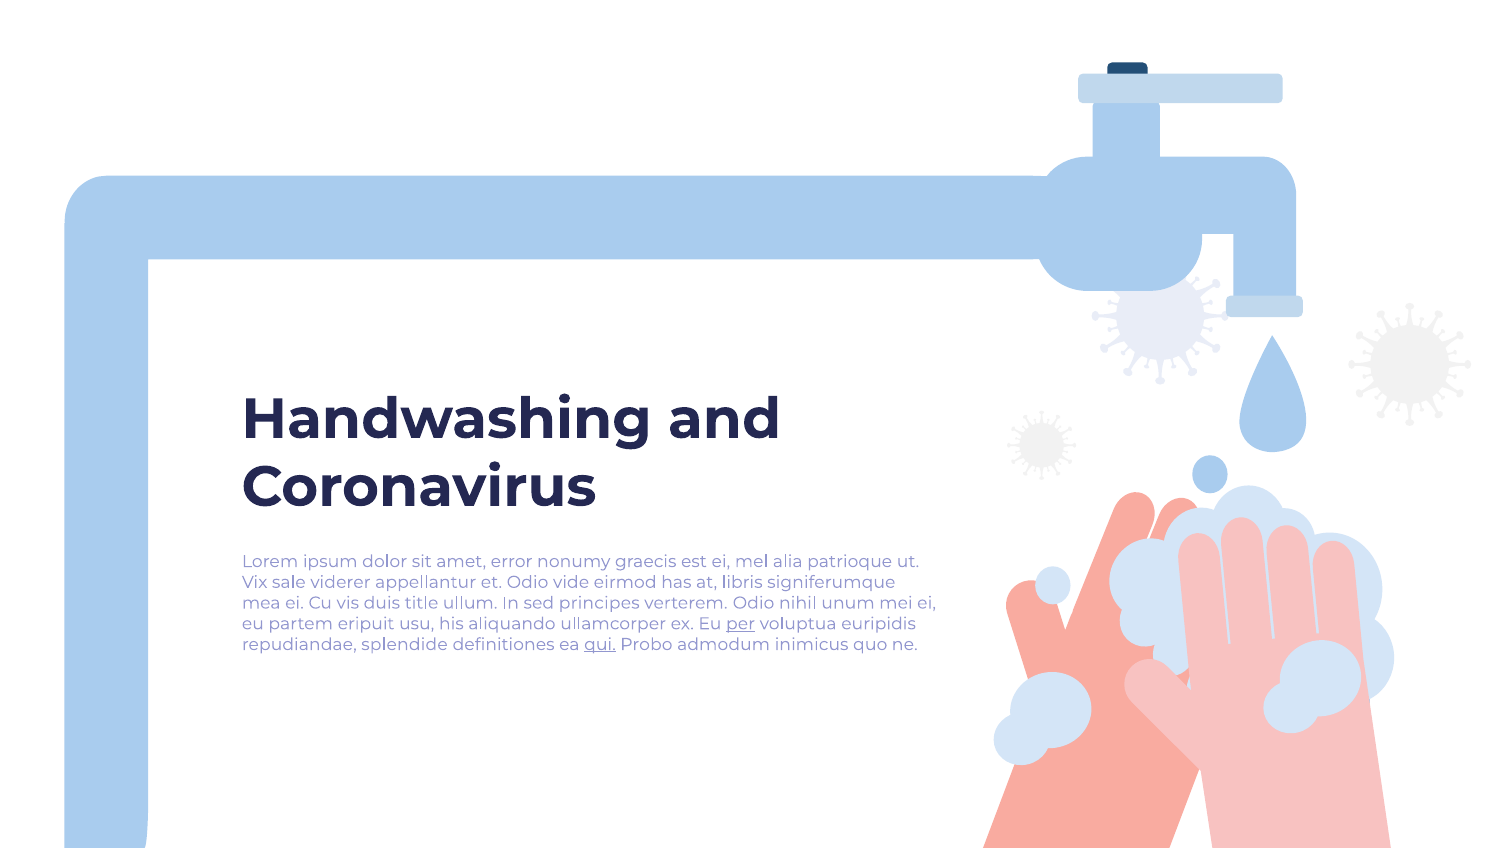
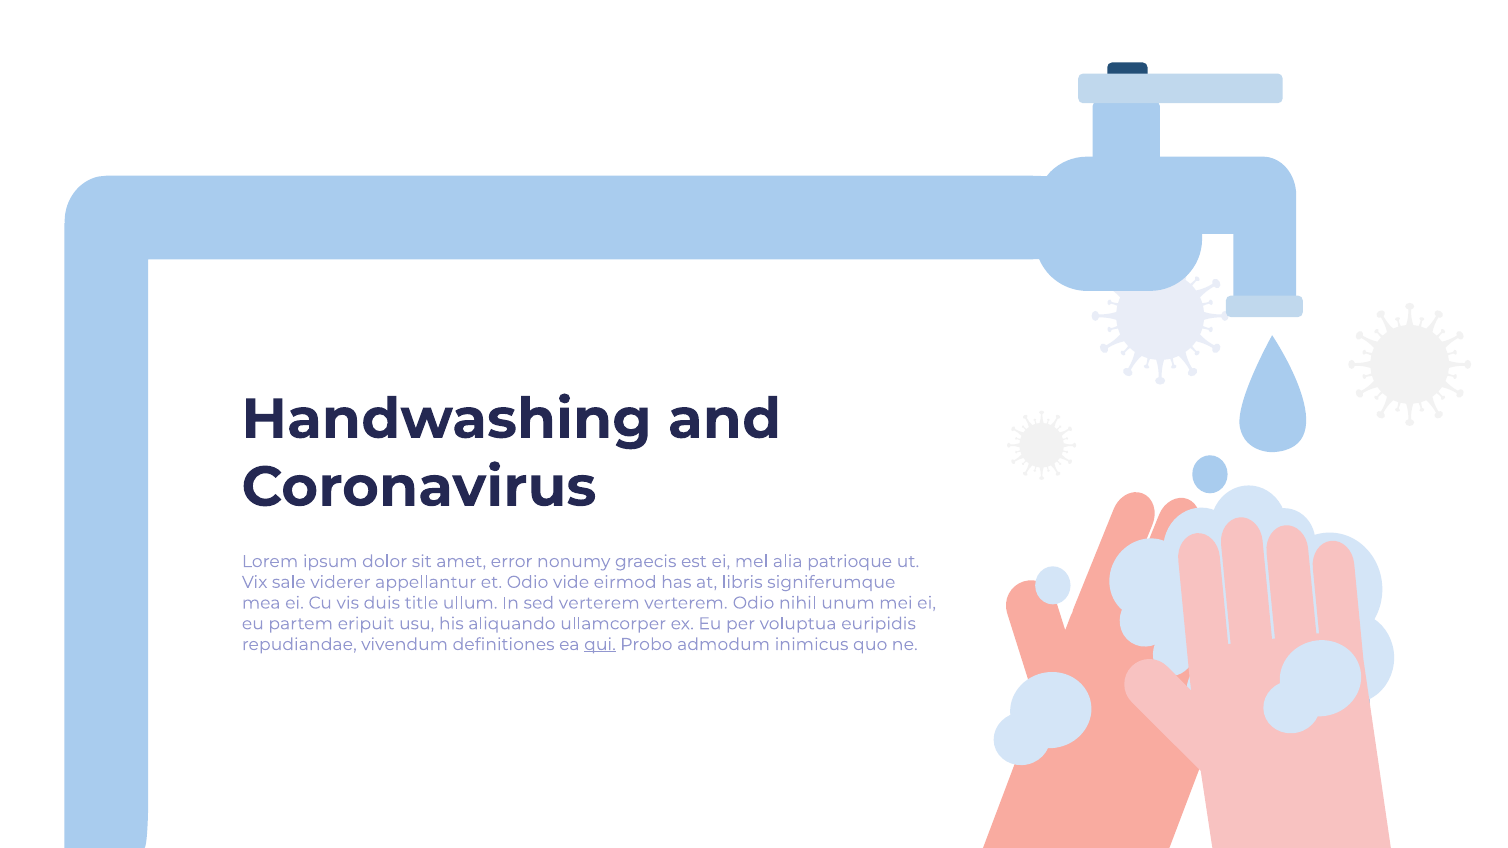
sed principes: principes -> verterem (599, 603)
per underline: present -> none (741, 624)
splendide: splendide -> vivendum (405, 645)
